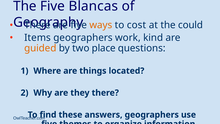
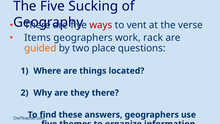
Blancas: Blancas -> Sucking (93, 6)
ways colour: orange -> red (101, 25)
cost: cost -> vent (137, 25)
could: could -> verse (190, 25)
kind: kind -> rack (153, 38)
